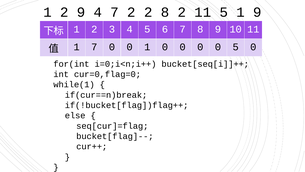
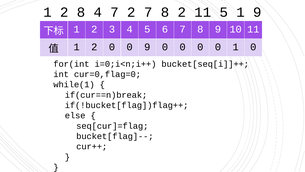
2 9: 9 -> 8 (81, 12)
2 2: 2 -> 7 (148, 12)
7: 7 -> 2 (94, 47)
0 1: 1 -> 9 (147, 47)
0 5: 5 -> 1 (236, 47)
